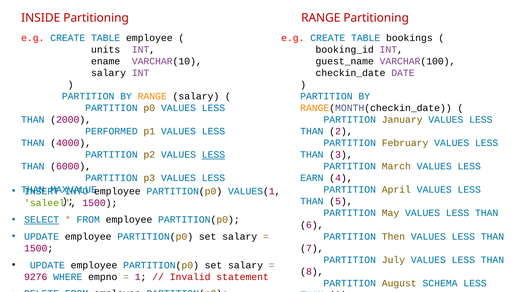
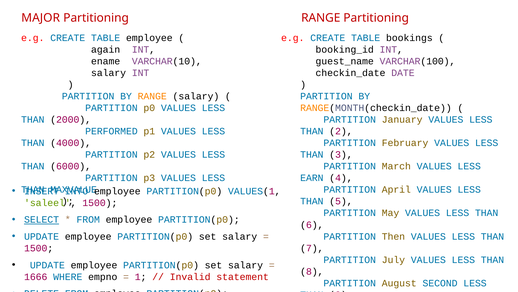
INSIDE: INSIDE -> MAJOR (41, 18)
units: units -> again (106, 49)
LESS underline: present -> none (213, 154)
9276: 9276 -> 1666 (36, 276)
SCHEMA: SCHEMA -> SECOND (440, 283)
